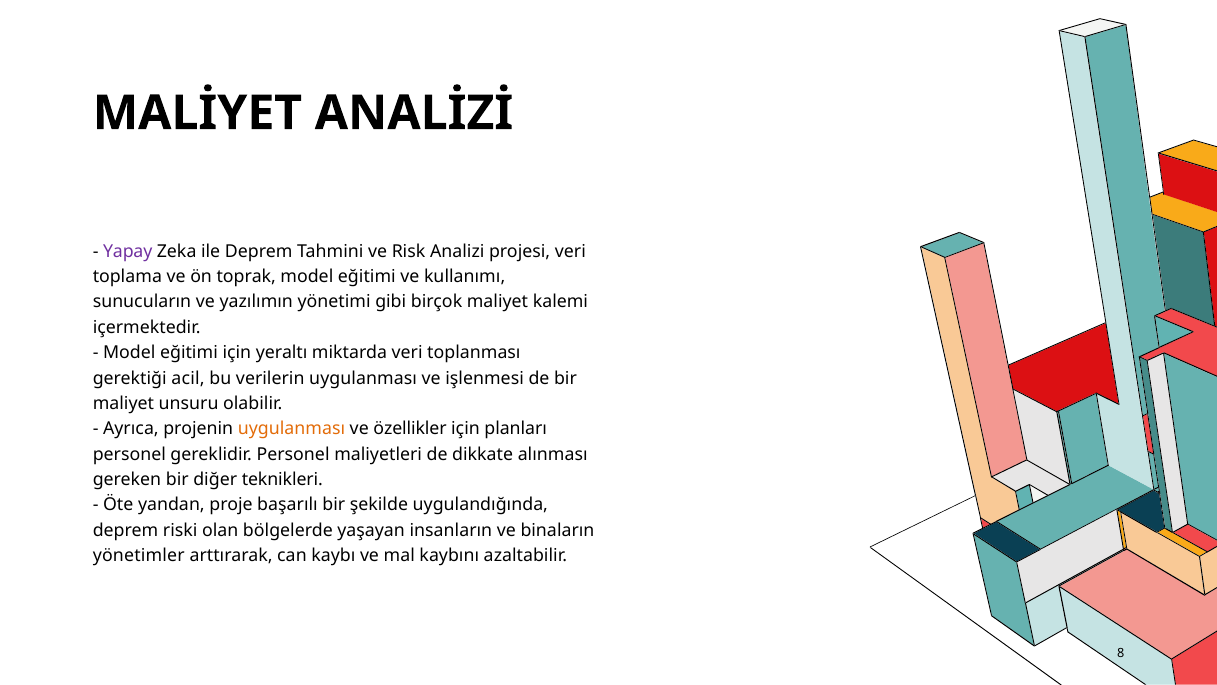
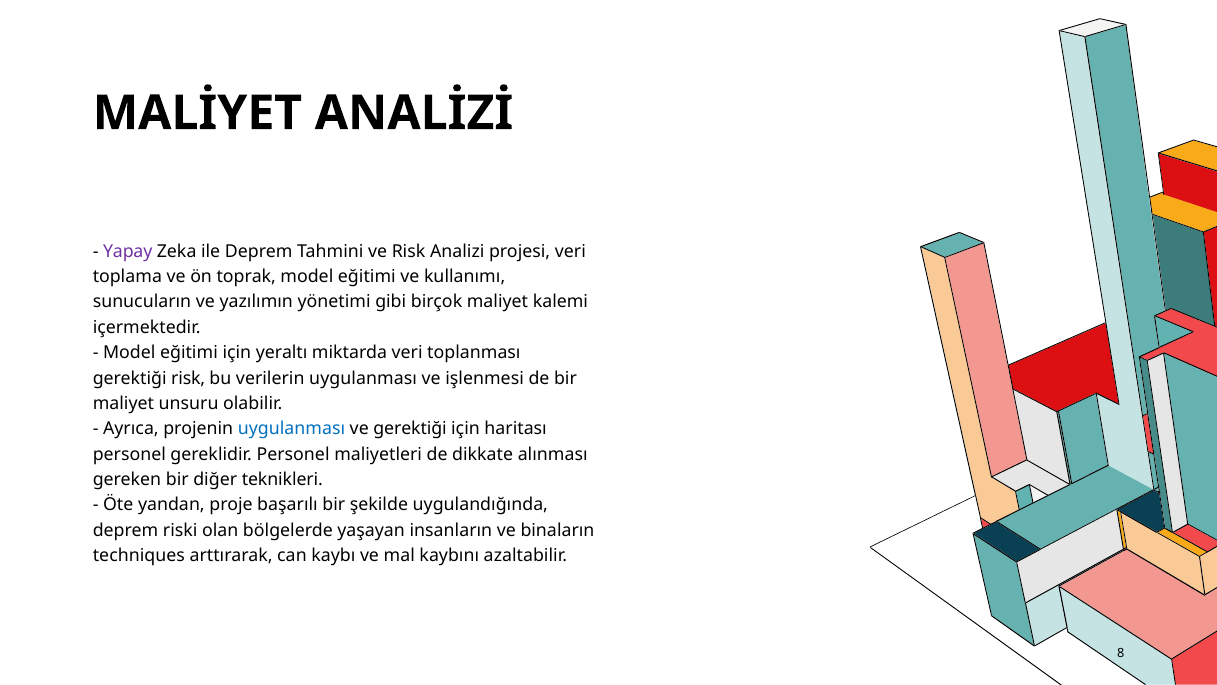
gerektiği acil: acil -> risk (188, 378)
uygulanması colour: orange -> blue (291, 429)
ve özellikler: özellikler -> gerektiği (410, 429)
planları: planları -> haritası (516, 429)
yönetimler: yönetimler -> techniques (139, 556)
